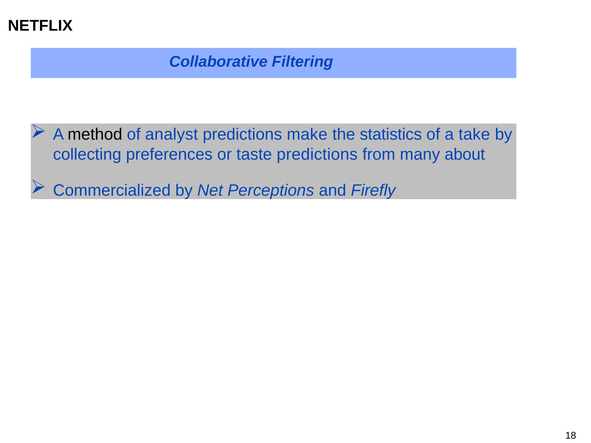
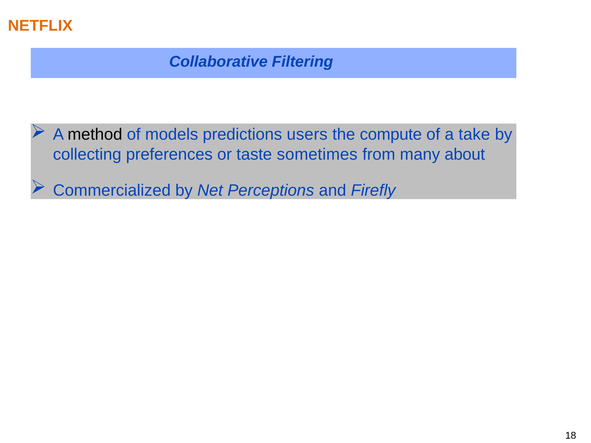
NETFLIX colour: black -> orange (40, 26)
analyst: analyst -> models (172, 135)
make: make -> users (307, 135)
statistics: statistics -> compute (391, 135)
taste predictions: predictions -> sometimes (317, 154)
